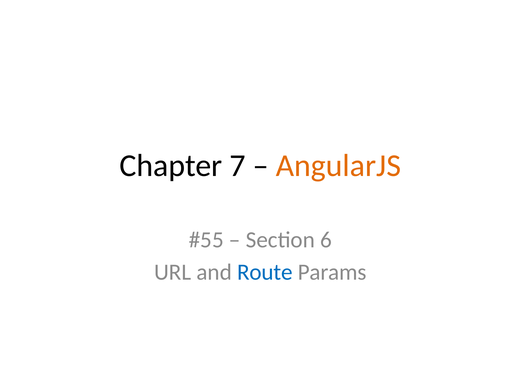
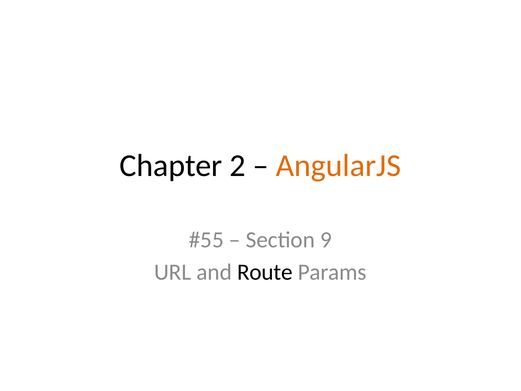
7: 7 -> 2 (238, 165)
6: 6 -> 9 (326, 240)
Route colour: blue -> black (265, 272)
